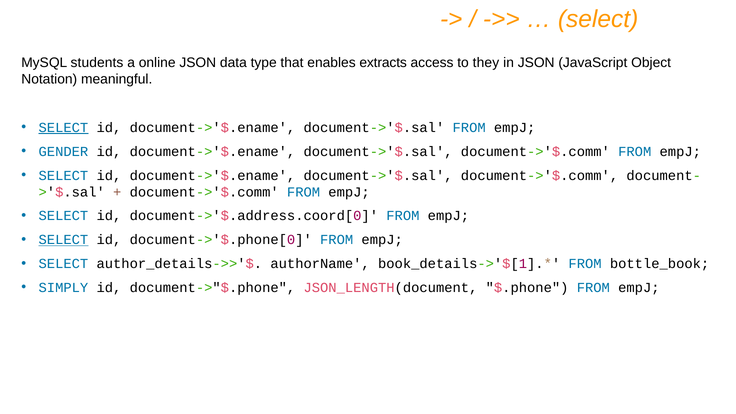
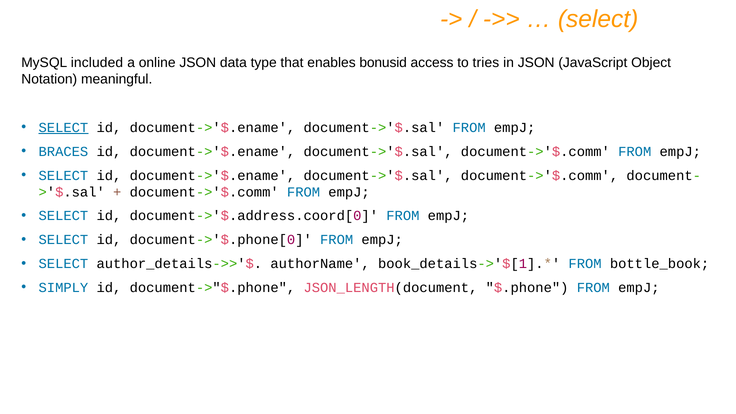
students: students -> included (97, 63)
extracts: extracts -> bonusid (383, 63)
they: they -> tries (486, 63)
GENDER: GENDER -> BRACES (63, 152)
SELECT underline: present -> none (63, 240)
